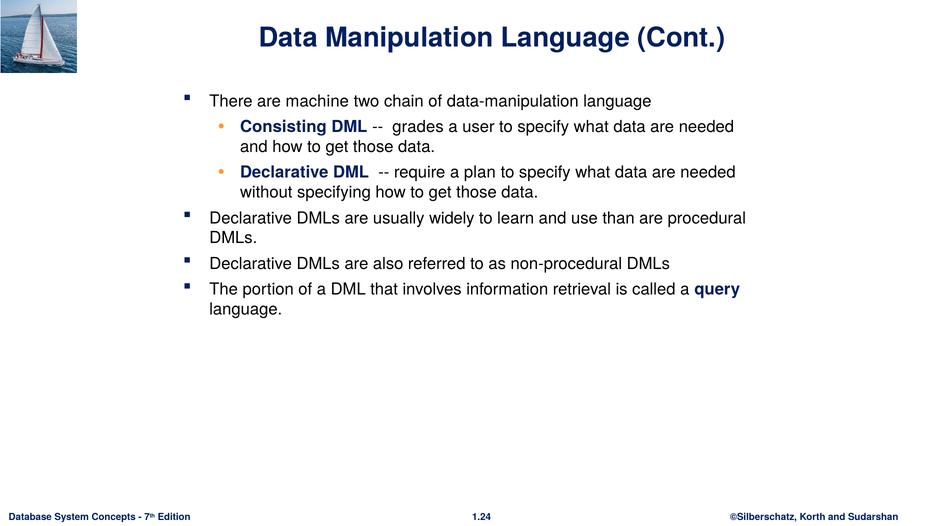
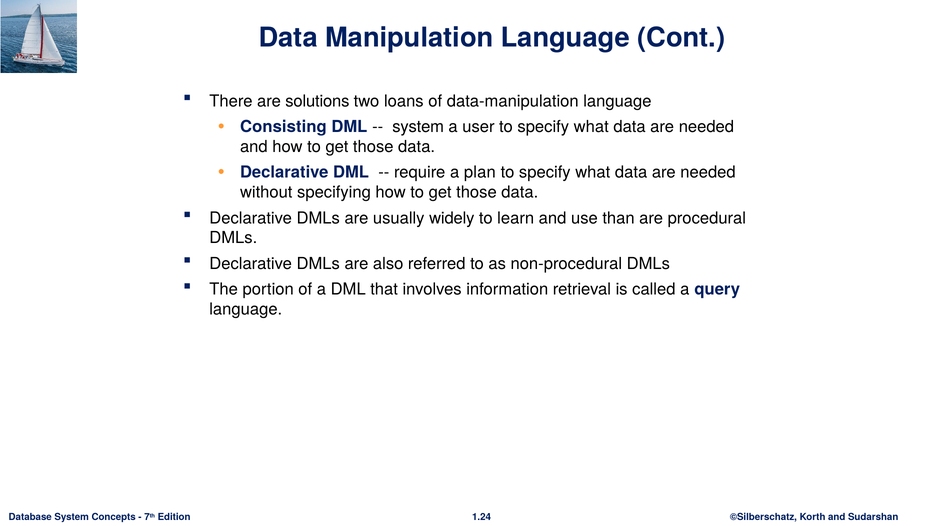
machine: machine -> solutions (317, 101)
chain: chain -> loans (404, 101)
grades: grades -> system (418, 127)
